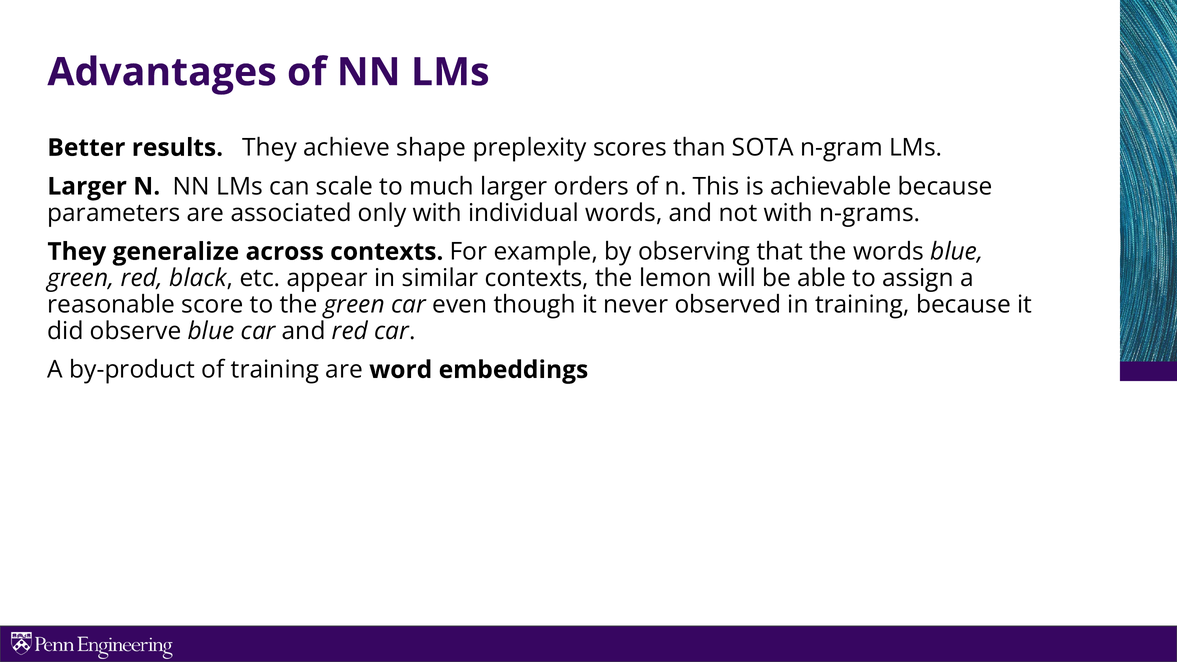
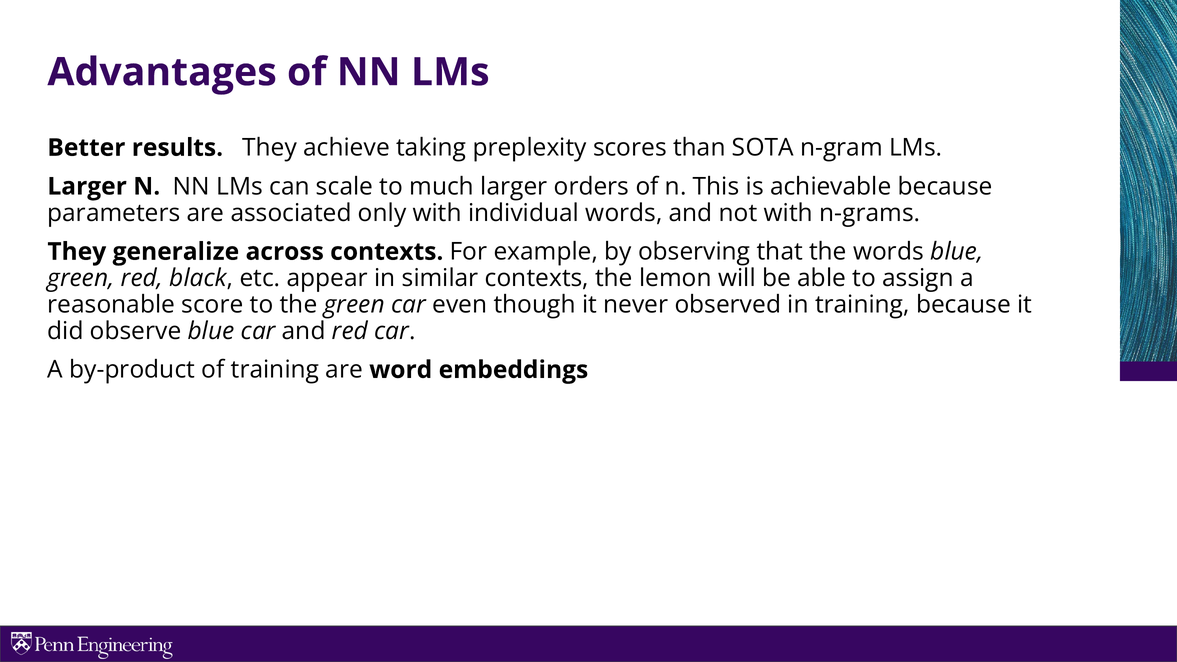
shape: shape -> taking (431, 148)
